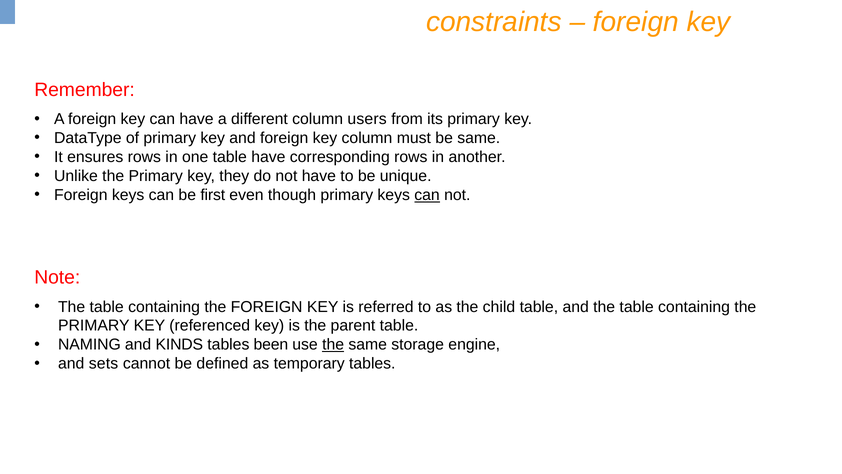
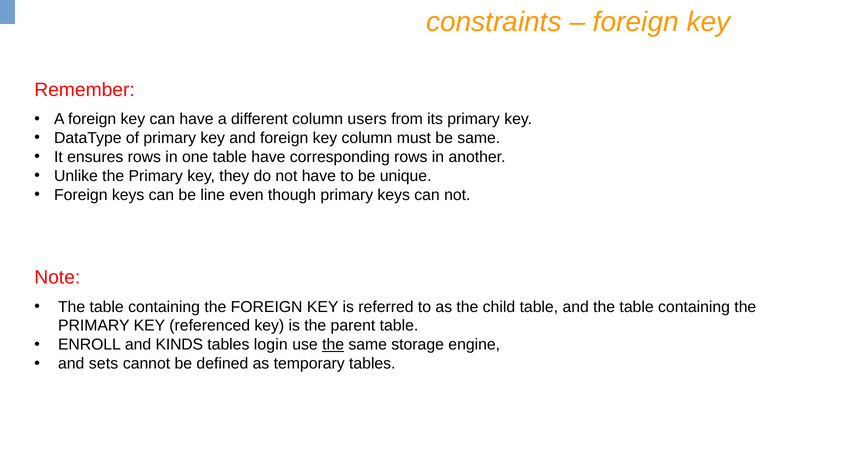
first: first -> line (213, 195)
can underline: present -> none (427, 195)
NAMING: NAMING -> ENROLL (89, 344)
been: been -> login (271, 344)
